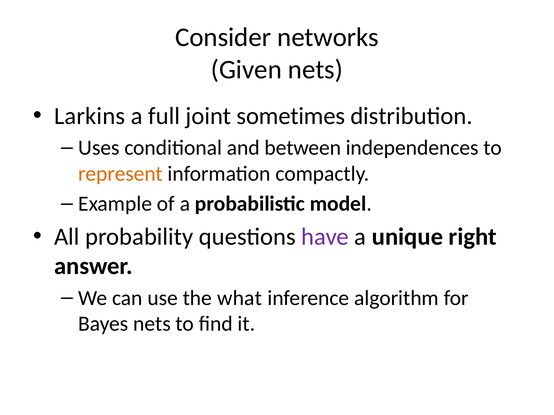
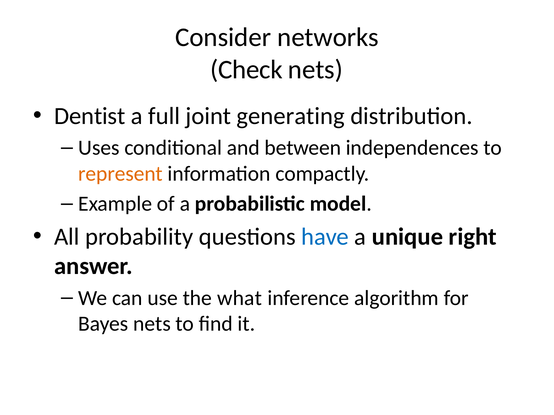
Given: Given -> Check (246, 70)
Larkins: Larkins -> Dentist (90, 116)
sometimes: sometimes -> generating (291, 116)
have colour: purple -> blue (325, 237)
